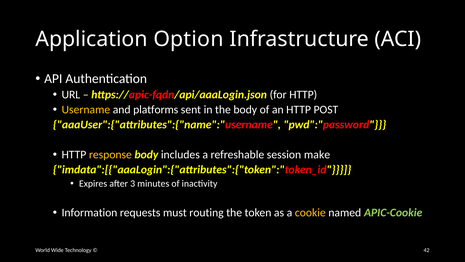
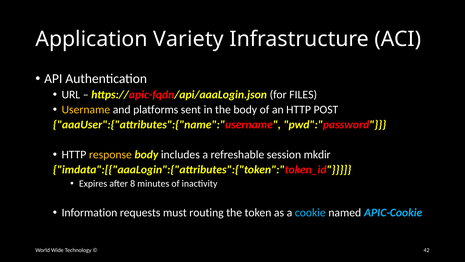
Option: Option -> Variety (189, 39)
for HTTP: HTTP -> FILES (303, 95)
make: make -> mkdir (317, 154)
3: 3 -> 8 (133, 183)
cookie colour: yellow -> light blue (310, 212)
APIC-Cookie colour: light green -> light blue (393, 212)
